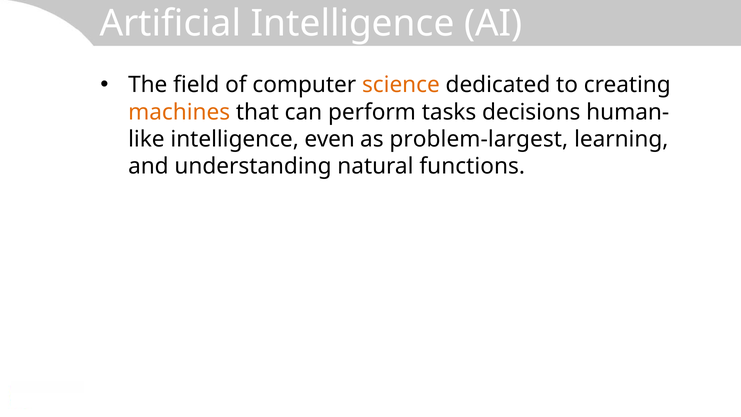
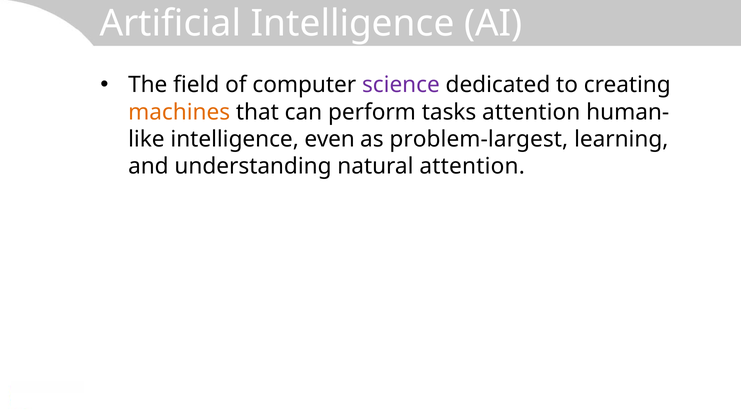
science colour: orange -> purple (401, 85)
tasks decisions: decisions -> attention (531, 112)
natural functions: functions -> attention (472, 166)
